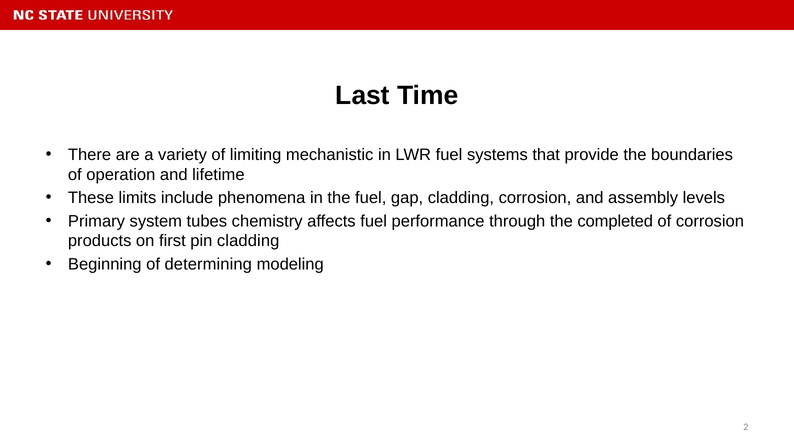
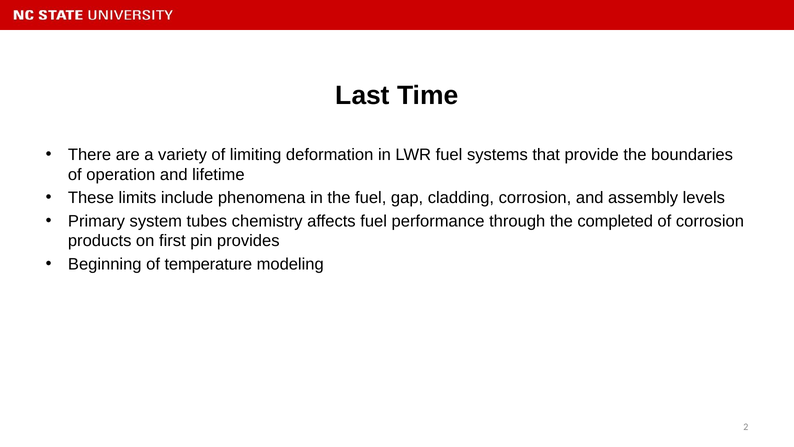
mechanistic: mechanistic -> deformation (330, 155)
pin cladding: cladding -> provides (248, 241)
determining: determining -> temperature (208, 264)
